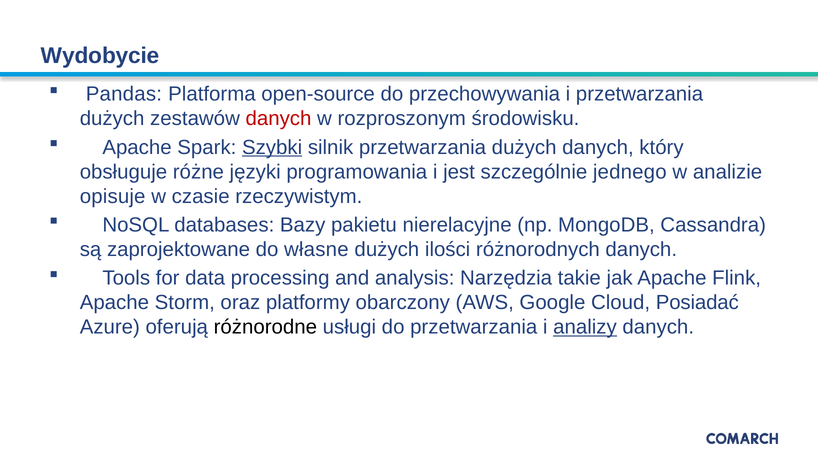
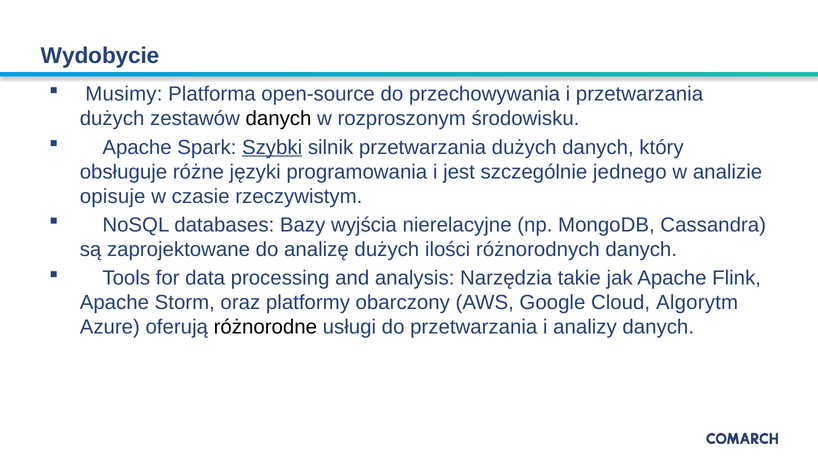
Pandas: Pandas -> Musimy (124, 94)
danych colour: red -> black (278, 119)
pakietu: pakietu -> wyjścia (364, 225)
własne: własne -> analizę (316, 250)
Posiadać: Posiadać -> Algorytm (697, 303)
analizy underline: present -> none (585, 327)
